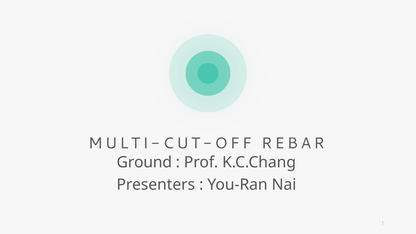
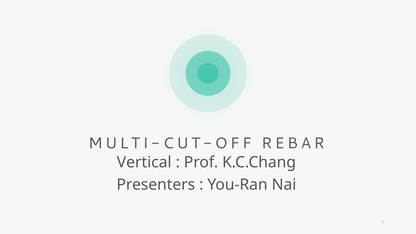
Ground: Ground -> Vertical (144, 162)
